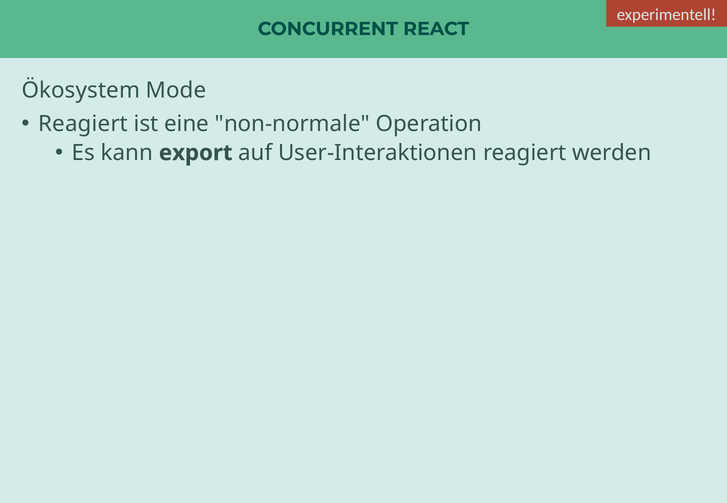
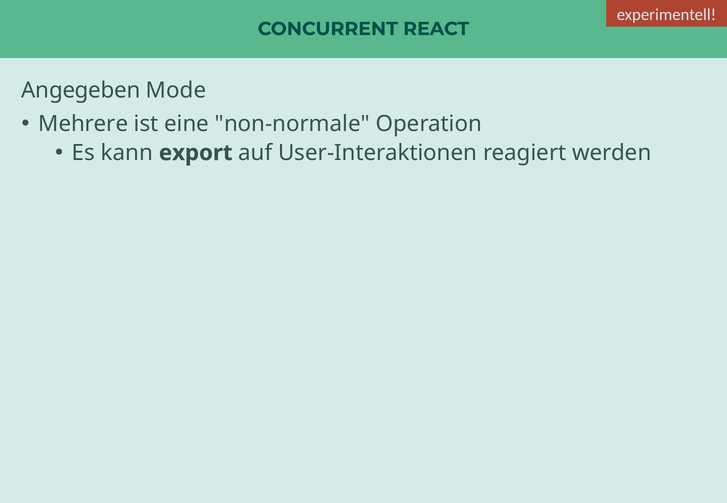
Ökosystem: Ökosystem -> Angegeben (81, 91)
Reagiert: Reagiert -> Mehrere (83, 124)
